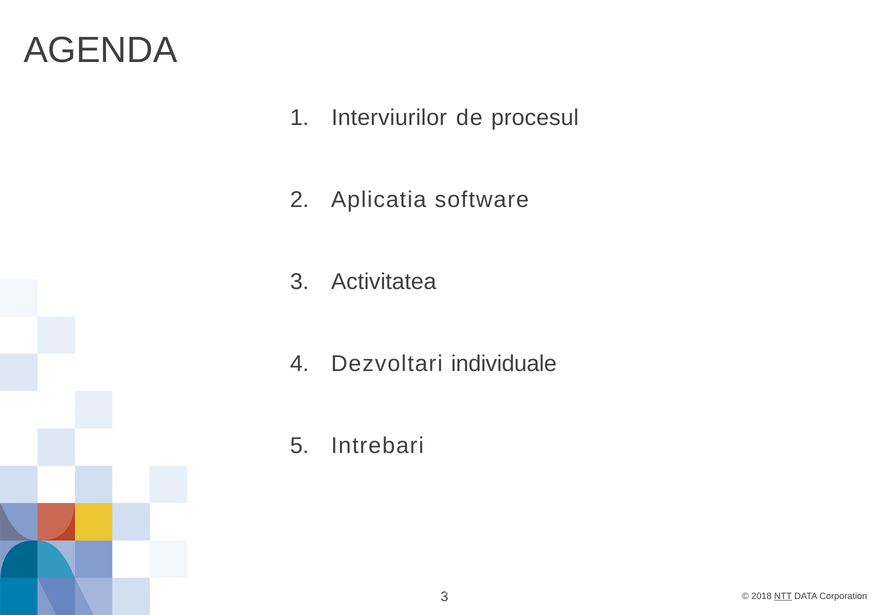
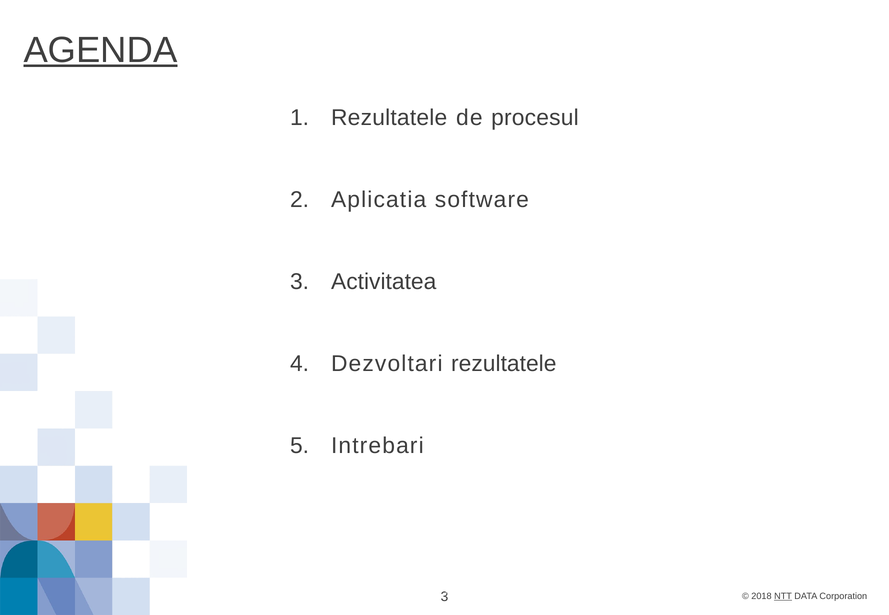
AGENDA underline: none -> present (100, 50)
Interviurilor: Interviurilor -> Rezultatele (389, 118)
Dezvoltari individuale: individuale -> rezultatele (504, 364)
